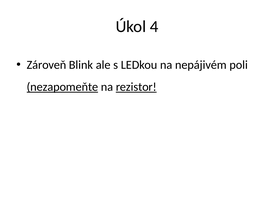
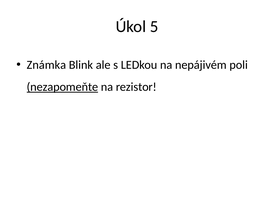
4: 4 -> 5 (154, 27)
Zároveň: Zároveň -> Známka (46, 65)
rezistor underline: present -> none (136, 87)
